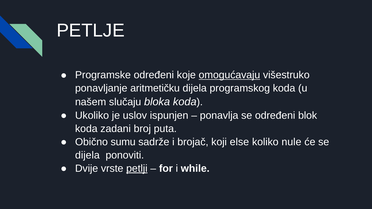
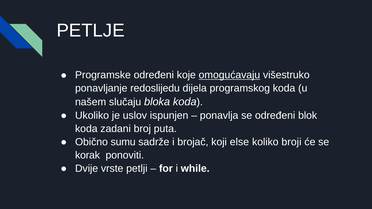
aritmetičku: aritmetičku -> redoslijedu (155, 88)
nule: nule -> broji (291, 142)
dijela: dijela -> korak (88, 155)
petlji underline: present -> none (137, 169)
